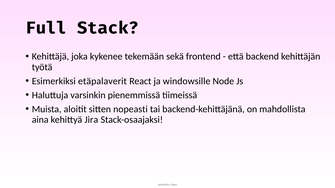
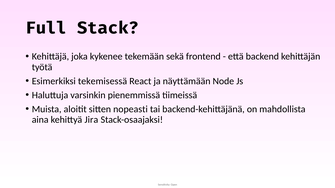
etäpalaverit: etäpalaverit -> tekemisessä (103, 81)
windowsille: windowsille -> näyttämään (187, 81)
